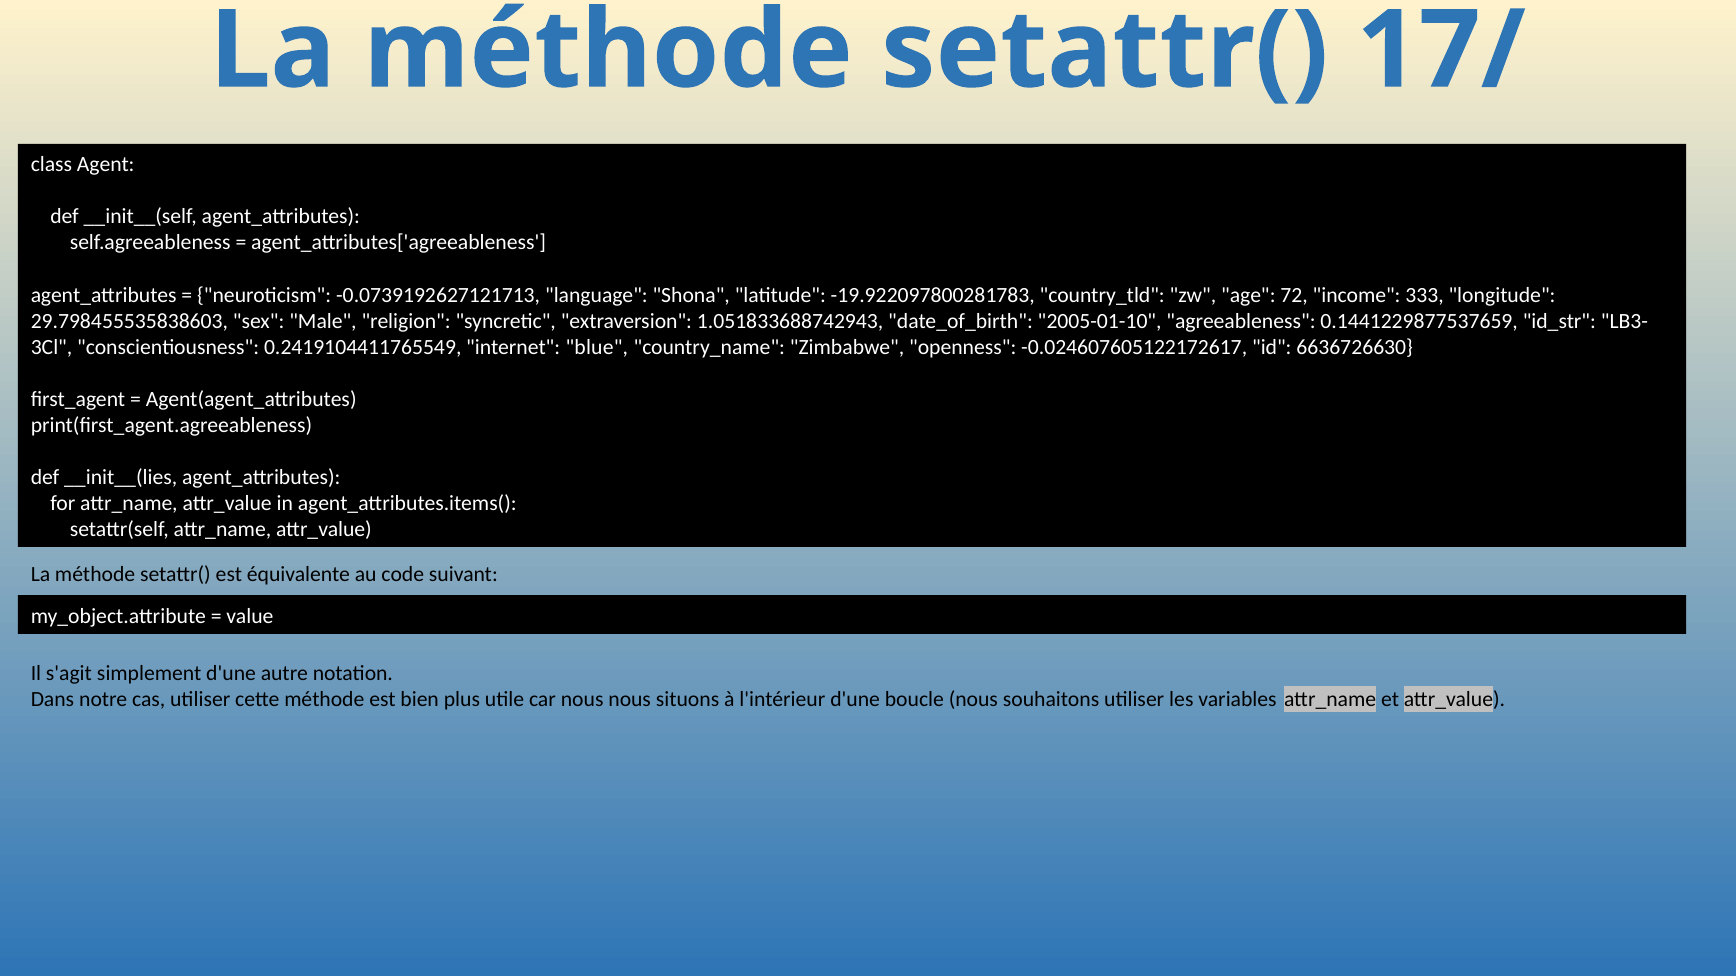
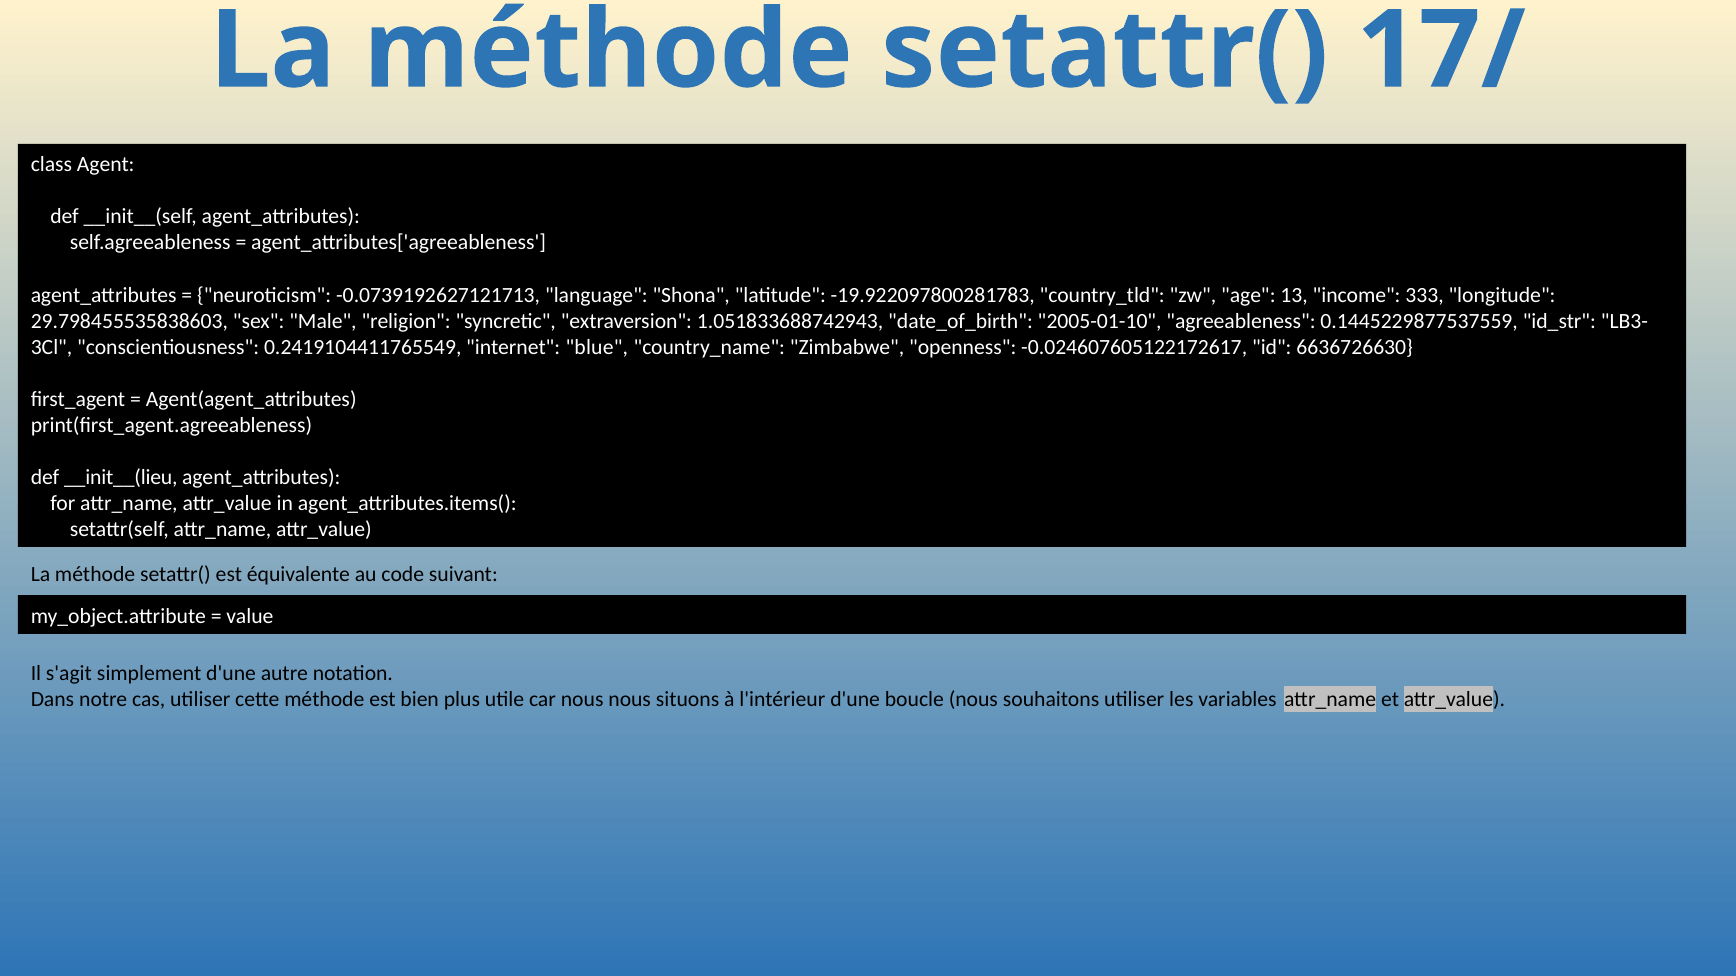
72: 72 -> 13 (1294, 295)
0.1441229877537659: 0.1441229877537659 -> 0.1445229877537559 (1419, 321)
__init__(lies: __init__(lies -> __init__(lieu (121, 477)
